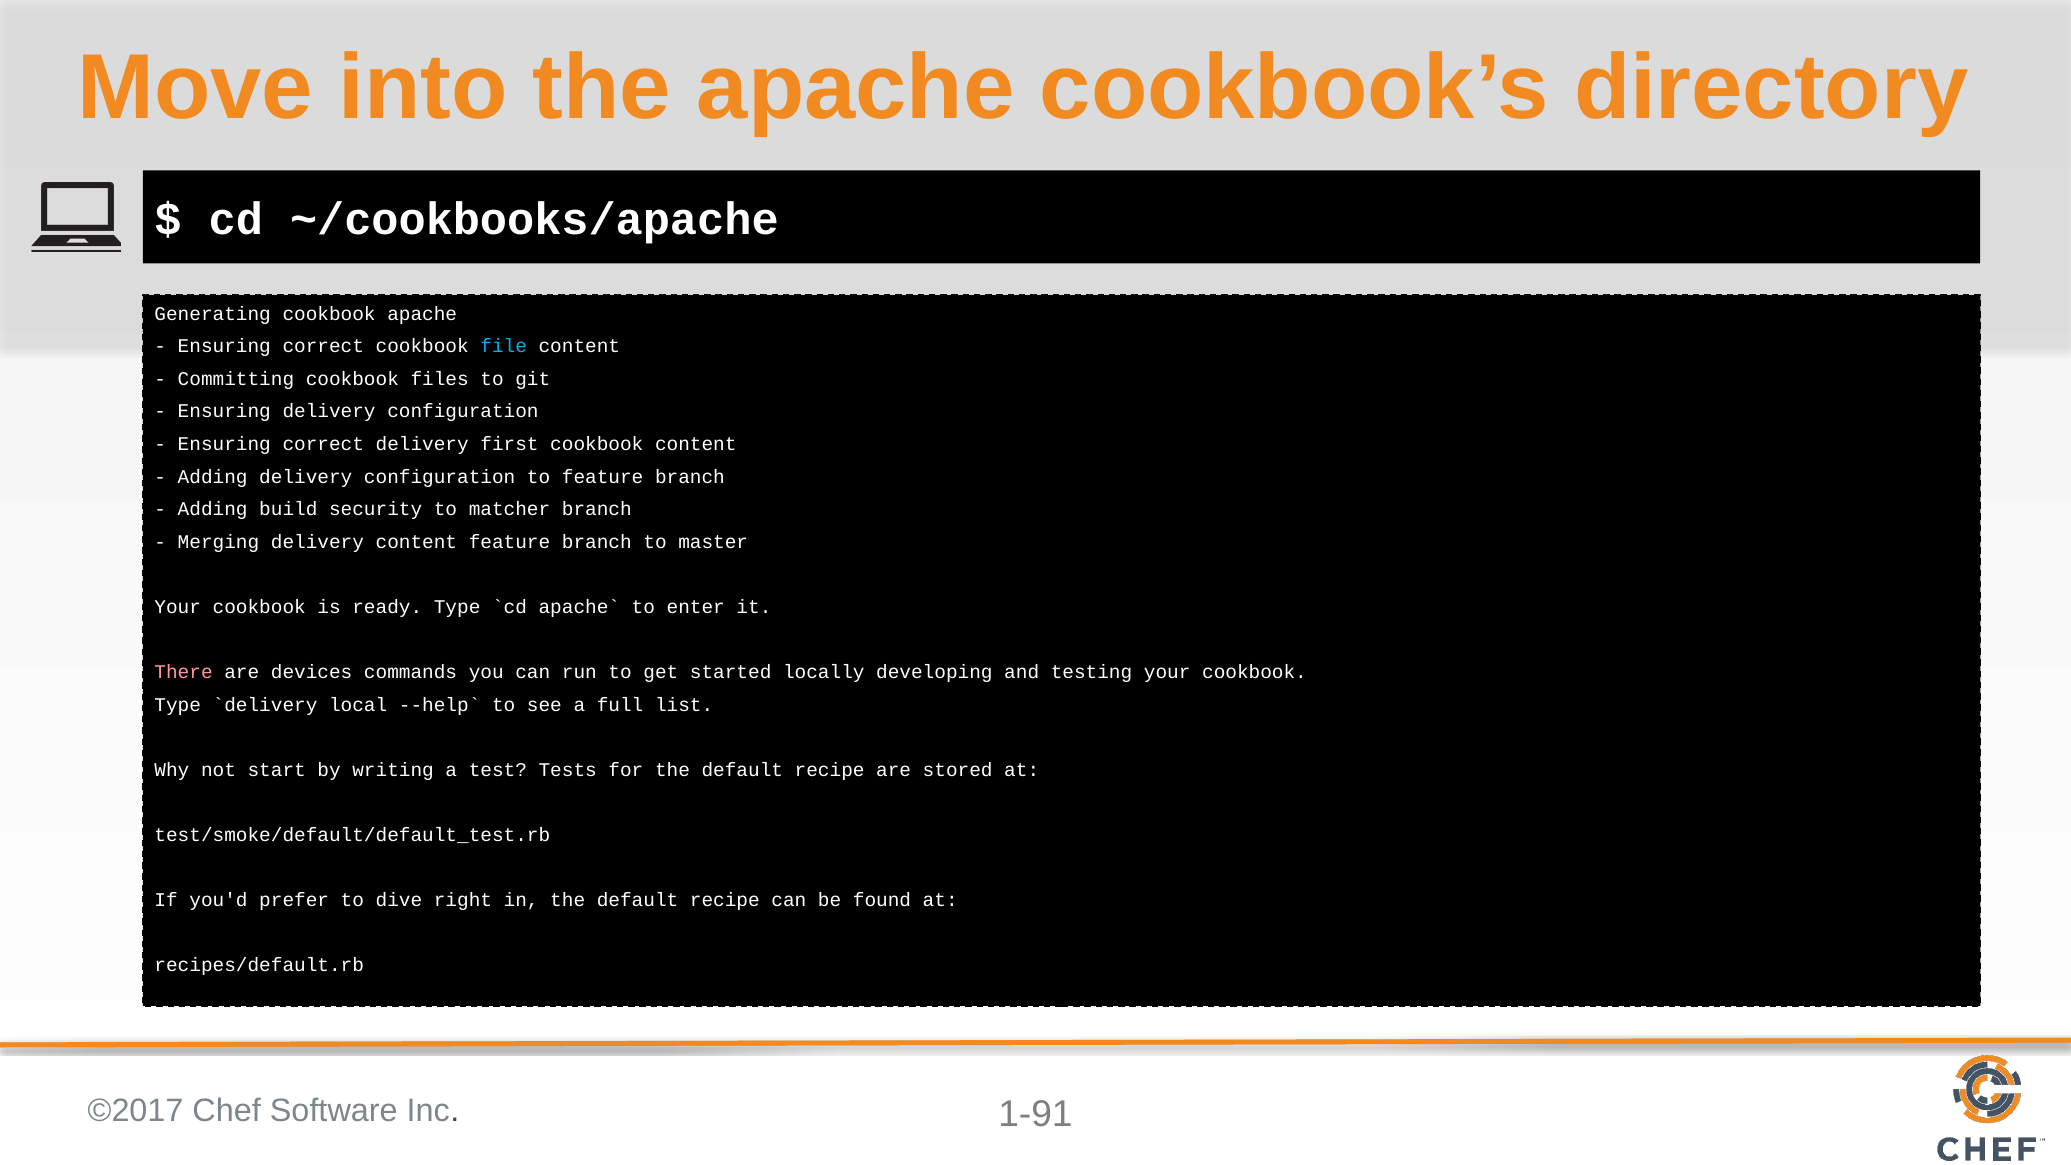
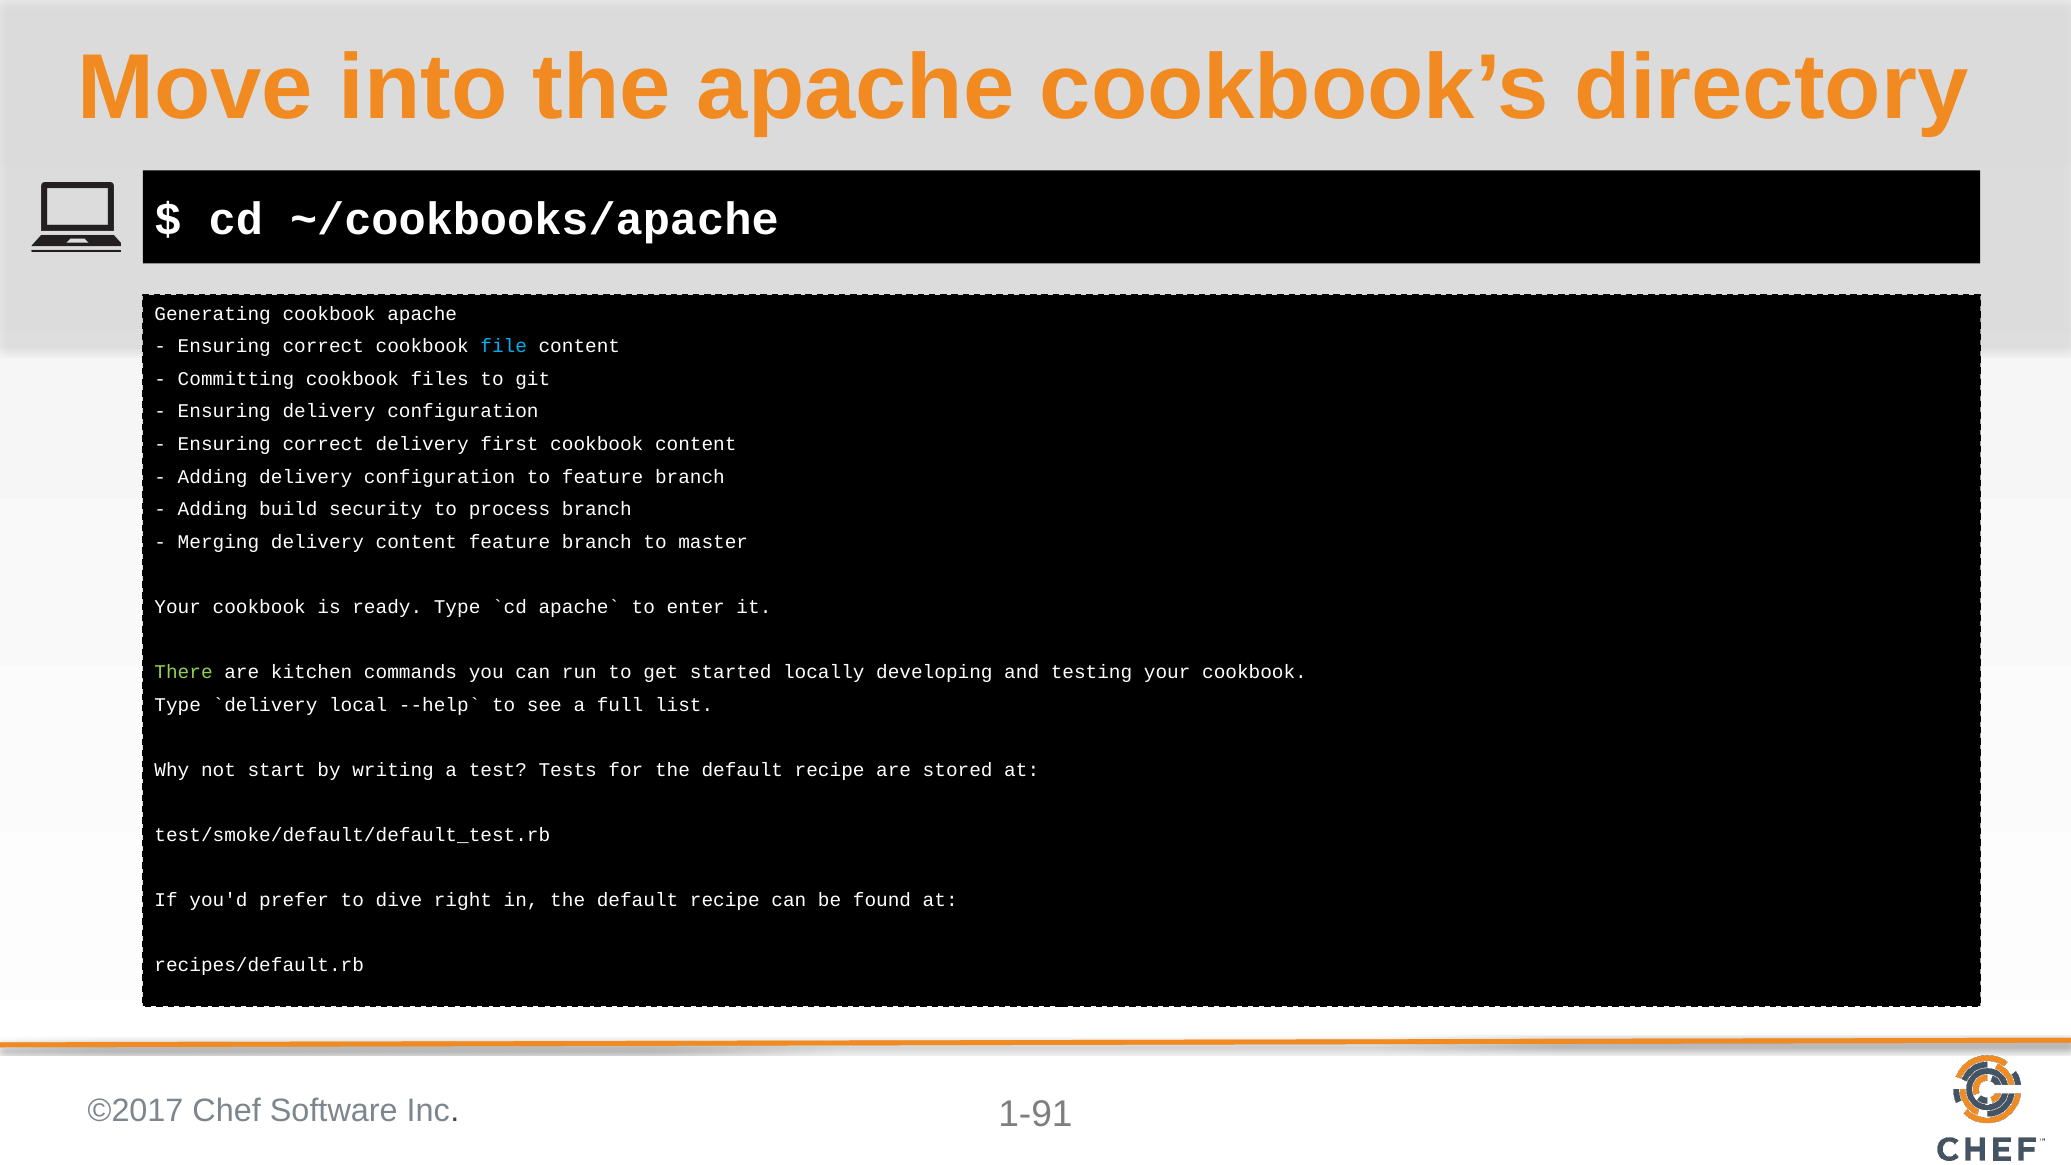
matcher: matcher -> process (510, 509)
There colour: pink -> light green (184, 672)
devices: devices -> kitchen (312, 672)
